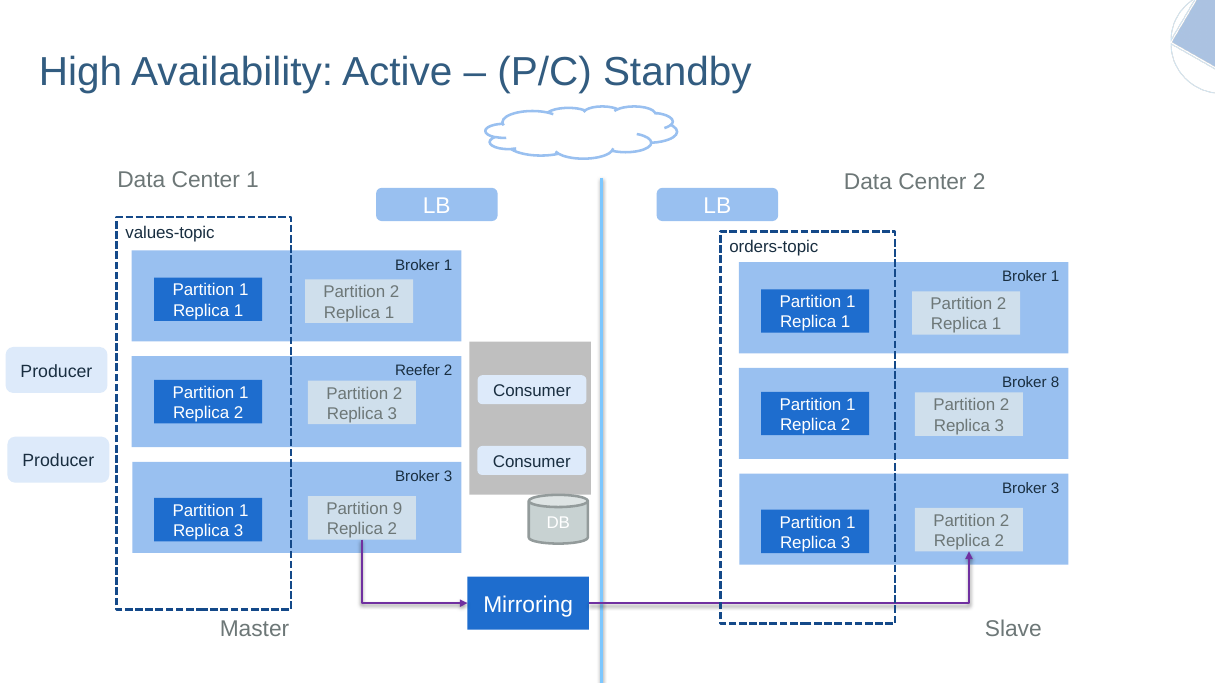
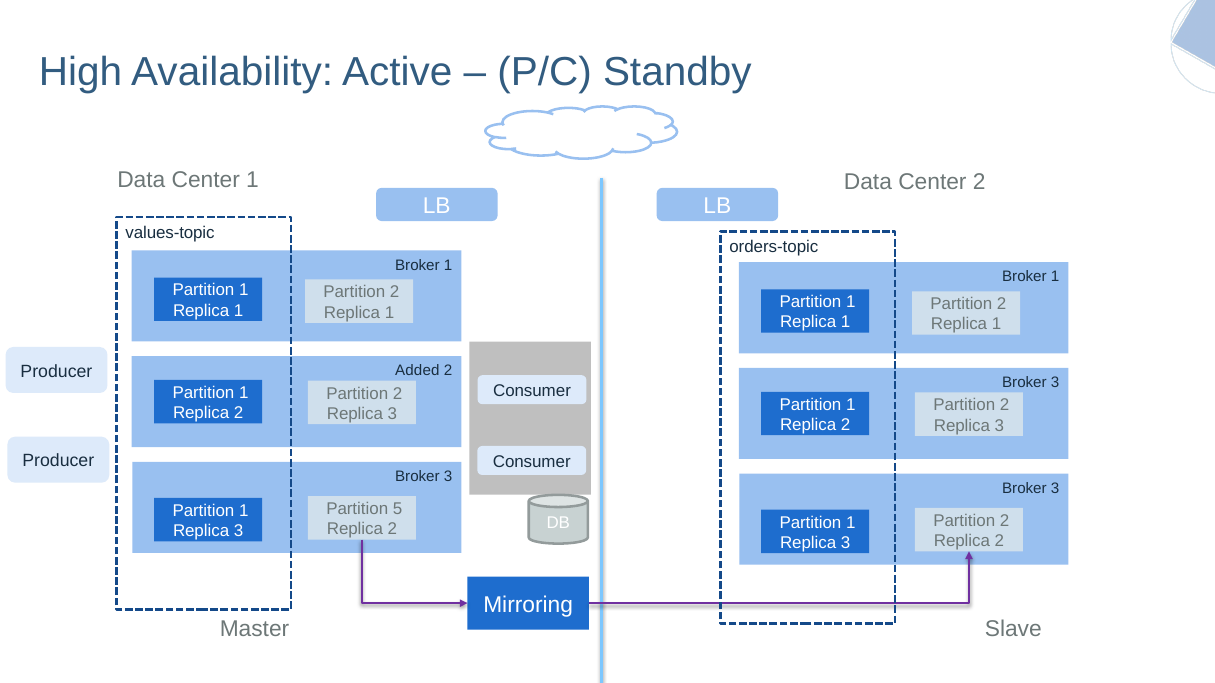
Reefer: Reefer -> Added (417, 371)
8: 8 -> 3 (1055, 383)
9: 9 -> 5 (398, 509)
